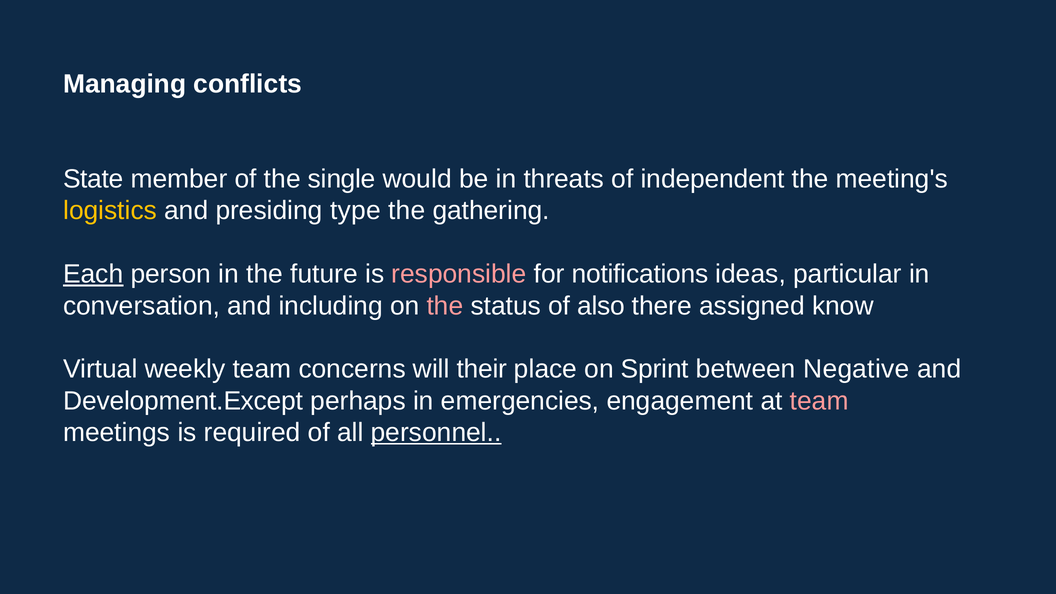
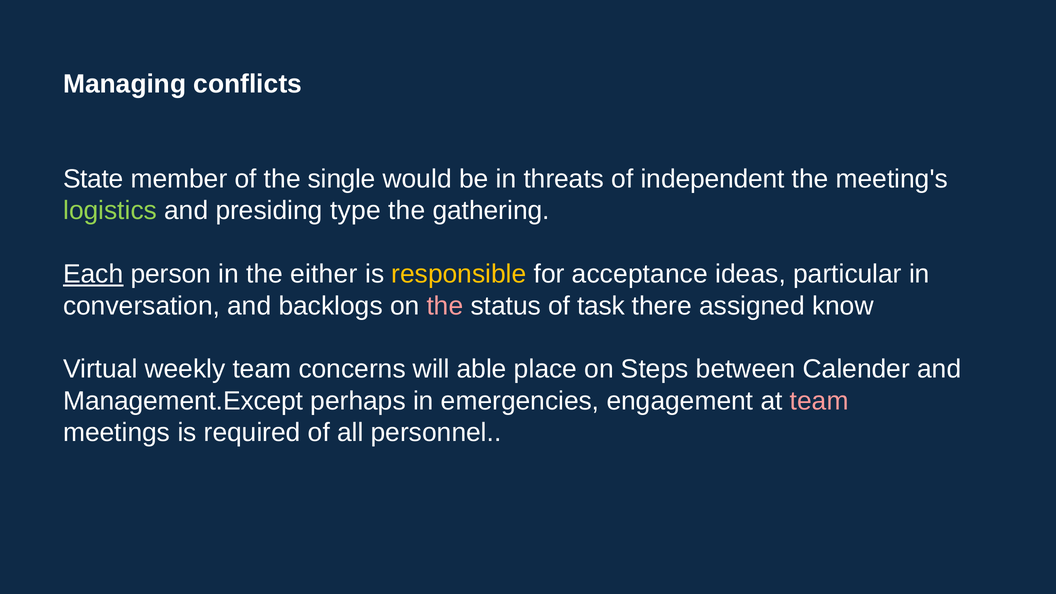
logistics colour: yellow -> light green (110, 211)
future: future -> either (324, 274)
responsible colour: pink -> yellow (459, 274)
notifications: notifications -> acceptance (640, 274)
including: including -> backlogs (331, 306)
also: also -> task (601, 306)
their: their -> able (482, 369)
Sprint: Sprint -> Steps (655, 369)
Negative: Negative -> Calender (856, 369)
Development.Except: Development.Except -> Management.Except (183, 401)
personnel underline: present -> none (436, 433)
